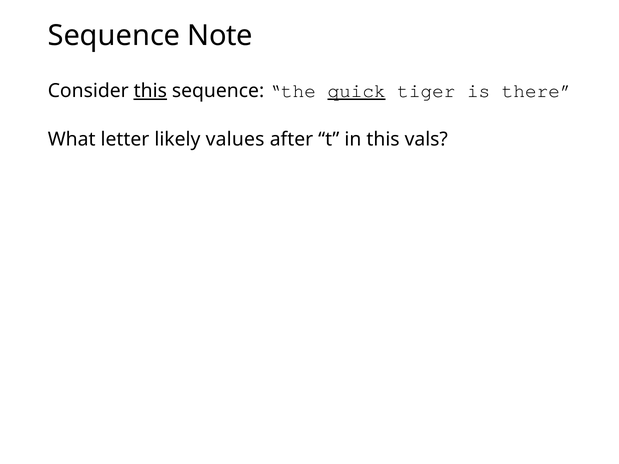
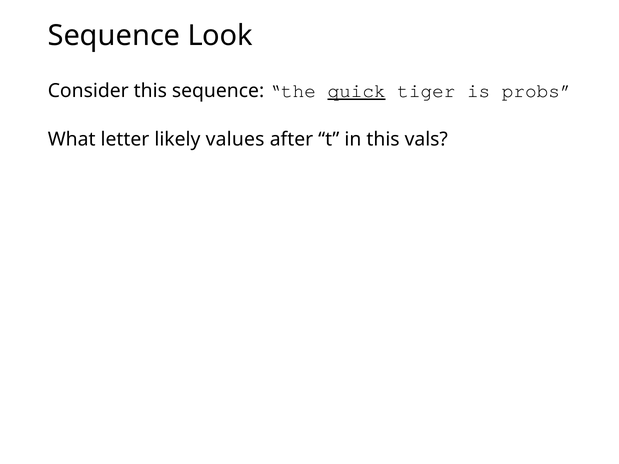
Note: Note -> Look (220, 36)
this underline: present -> none (150, 91)
there: there -> probs (537, 91)
